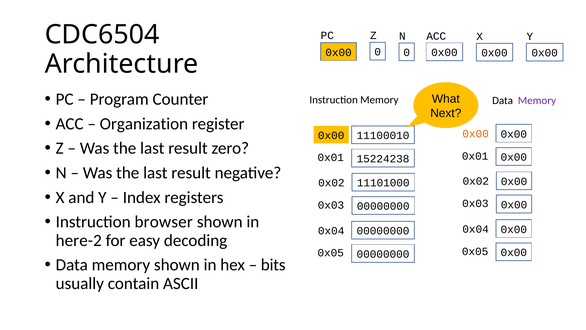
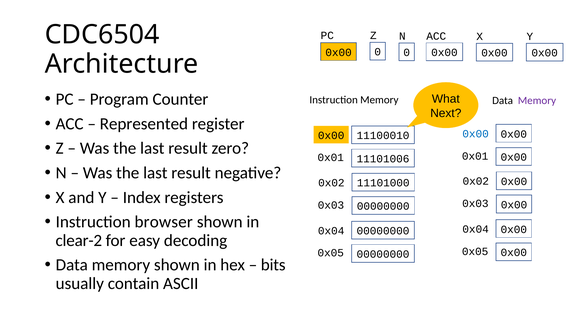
Organization: Organization -> Represented (144, 124)
0x00 colour: orange -> blue (476, 134)
15224238: 15224238 -> 11101006 (383, 159)
here-2: here-2 -> clear-2 (79, 240)
